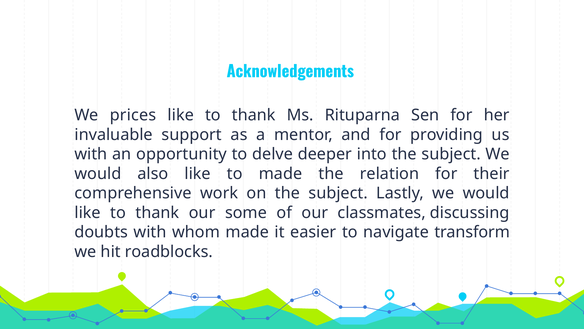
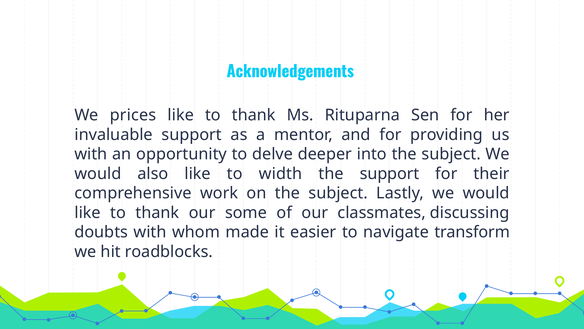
to made: made -> width (281, 173)
the relation: relation -> support (390, 173)
